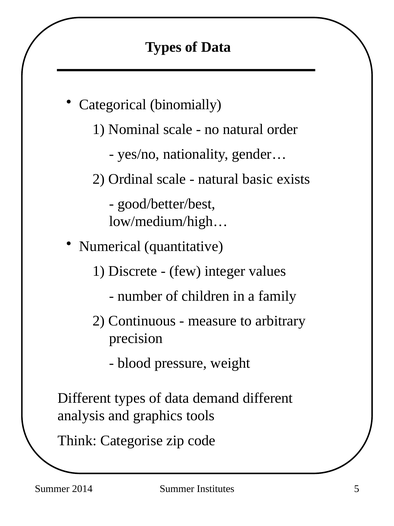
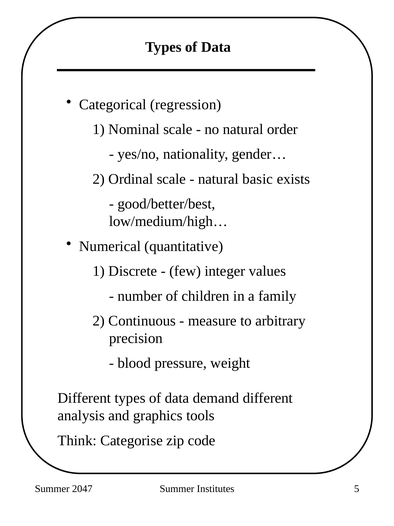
binomially: binomially -> regression (186, 104)
2014: 2014 -> 2047 (82, 488)
